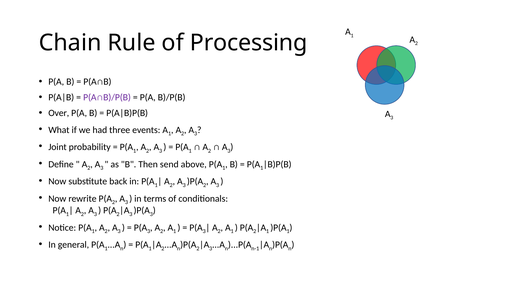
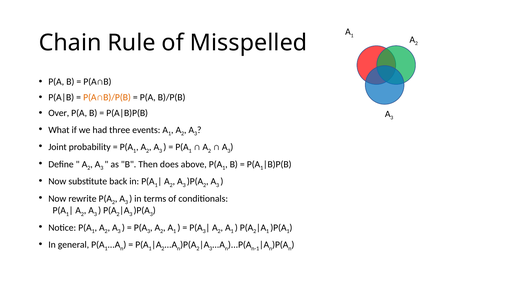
Processing: Processing -> Misspelled (249, 43)
P(A∩B)/P(B colour: purple -> orange (107, 98)
send: send -> does (169, 164)
